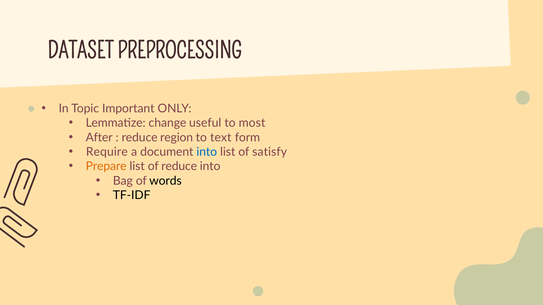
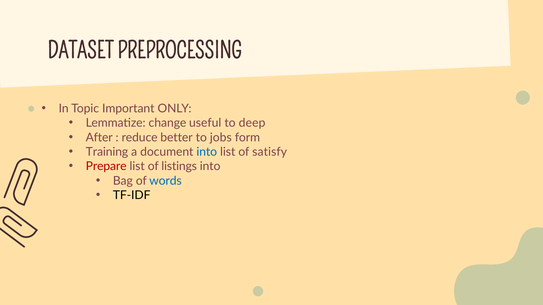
most: most -> deep (252, 123)
region: region -> better (177, 138)
text: text -> jobs (221, 138)
Require: Require -> Training (107, 152)
Prepare colour: orange -> red (106, 167)
of reduce: reduce -> listings (179, 167)
words colour: black -> blue (165, 181)
